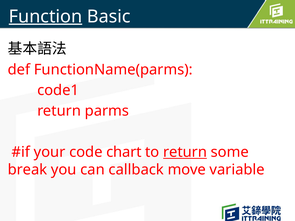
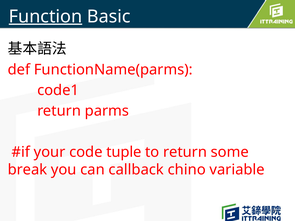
chart: chart -> tuple (124, 152)
return underline: present -> none (185, 152)
move: move -> chino (187, 170)
